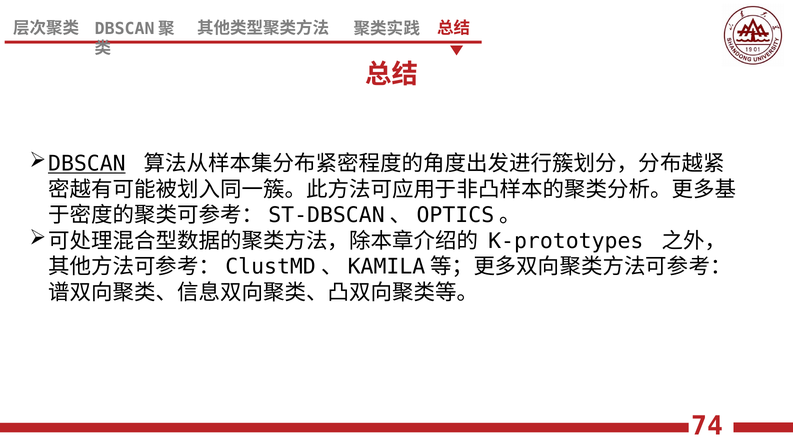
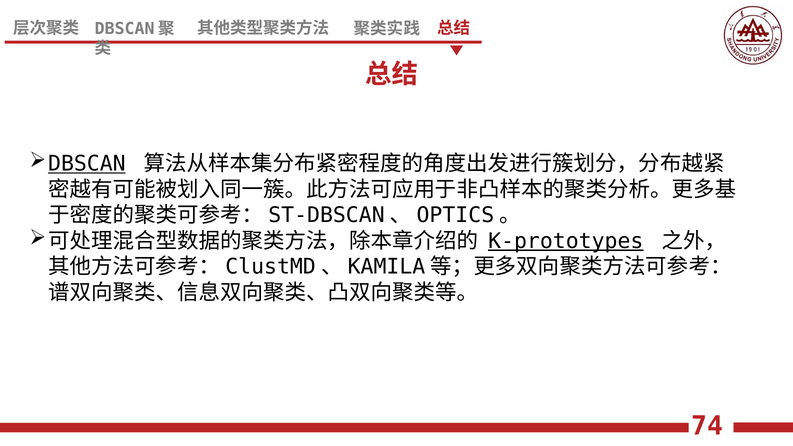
K-prototypes underline: none -> present (566, 241)
